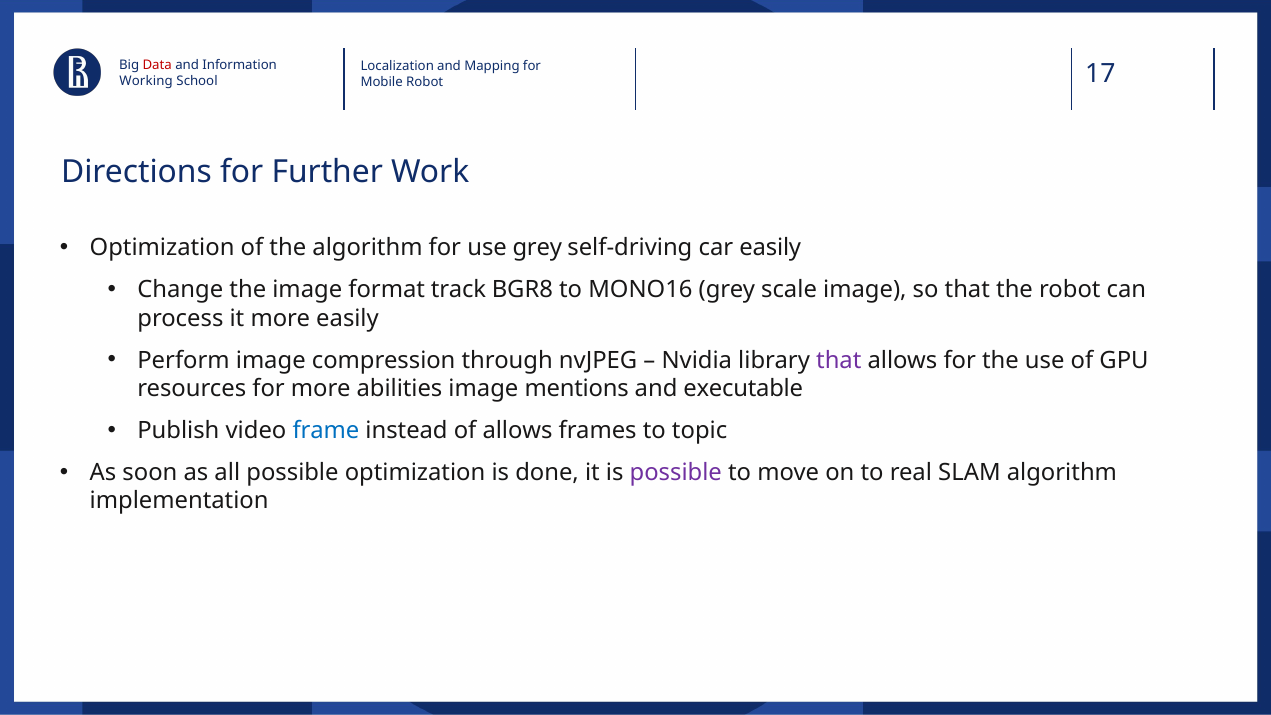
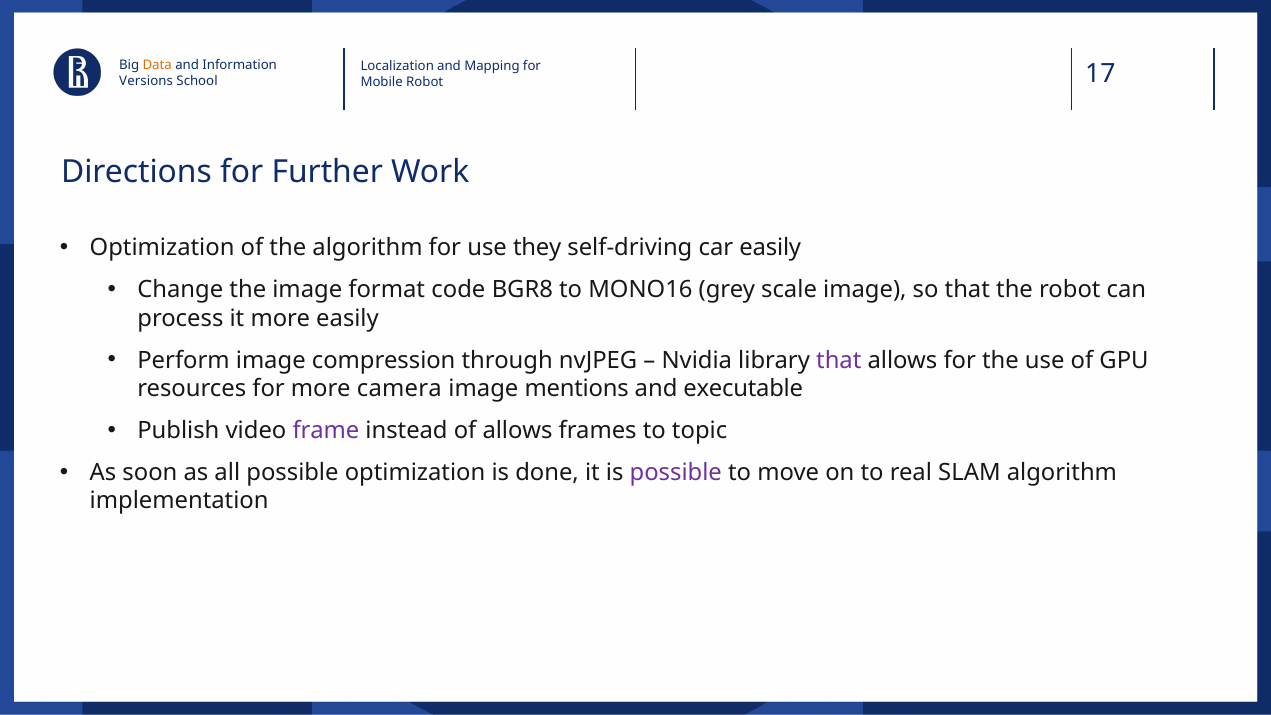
Data colour: red -> orange (157, 65)
Working: Working -> Versions (146, 81)
use grey: grey -> they (537, 248)
track: track -> code (458, 290)
abilities: abilities -> camera (399, 389)
frame colour: blue -> purple (326, 431)
